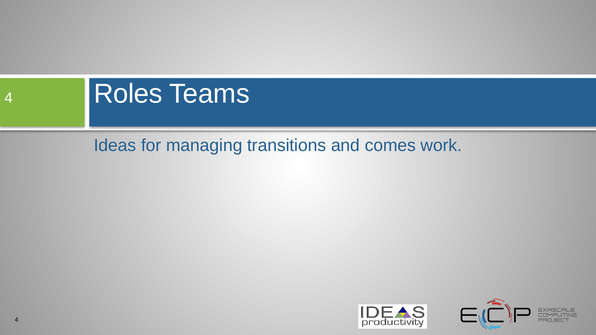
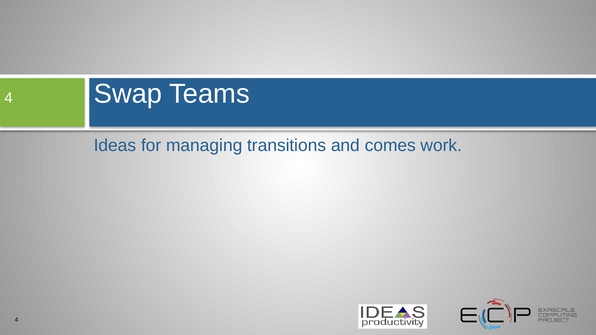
Roles: Roles -> Swap (128, 94)
